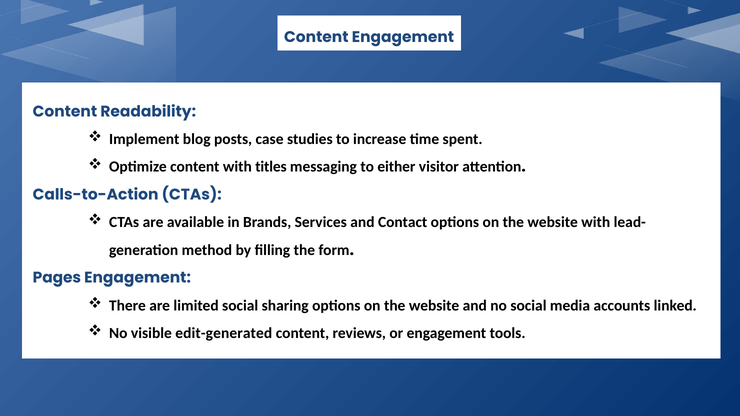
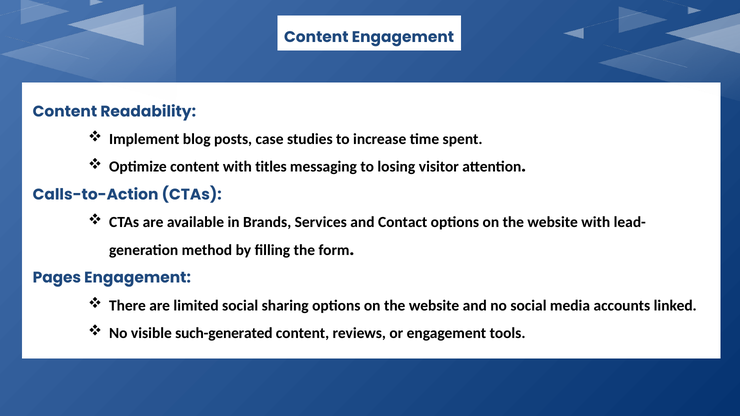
either: either -> losing (396, 167)
edit-generated: edit-generated -> such-generated (224, 333)
